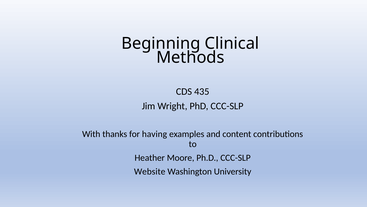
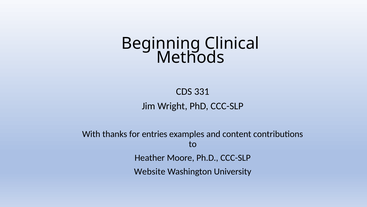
435: 435 -> 331 (202, 91)
having: having -> entries (155, 134)
